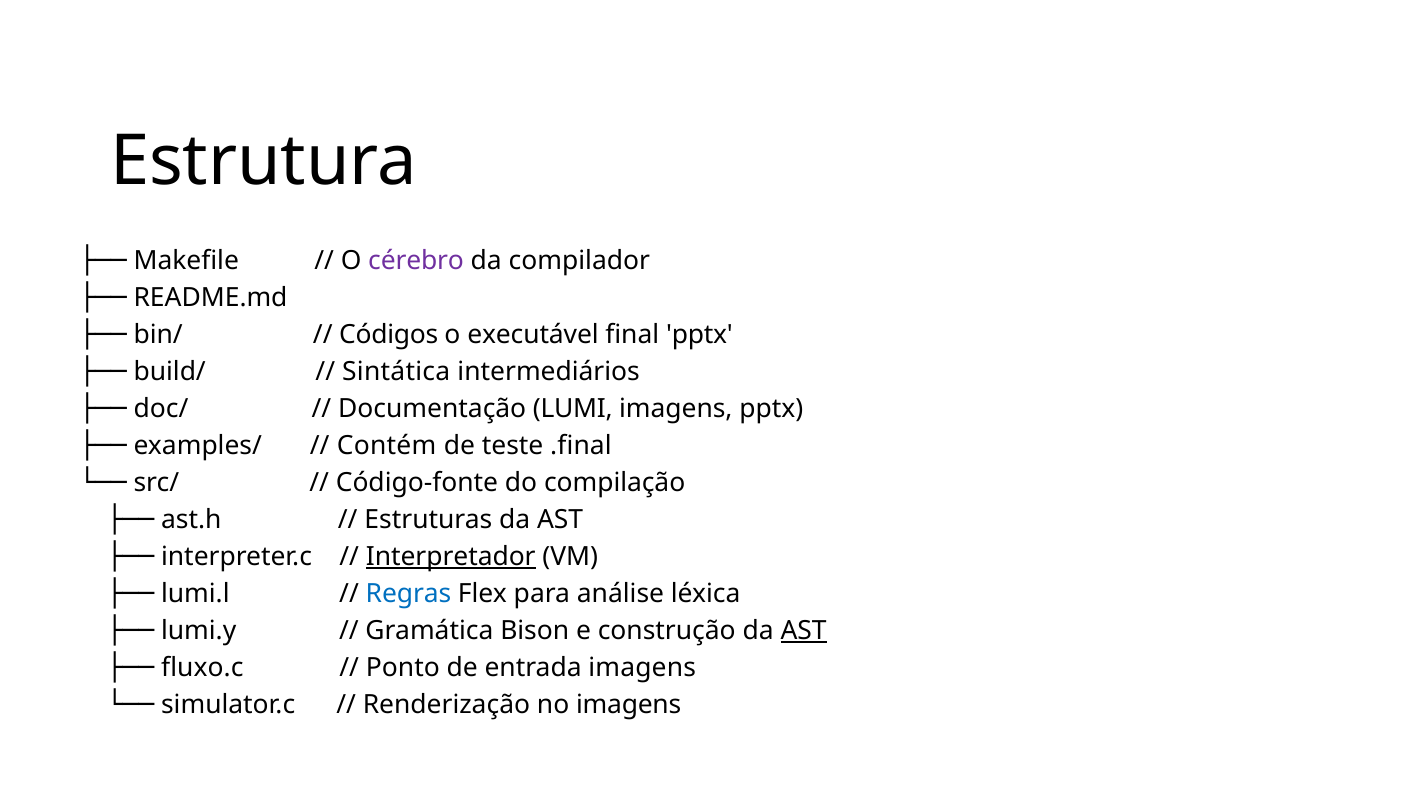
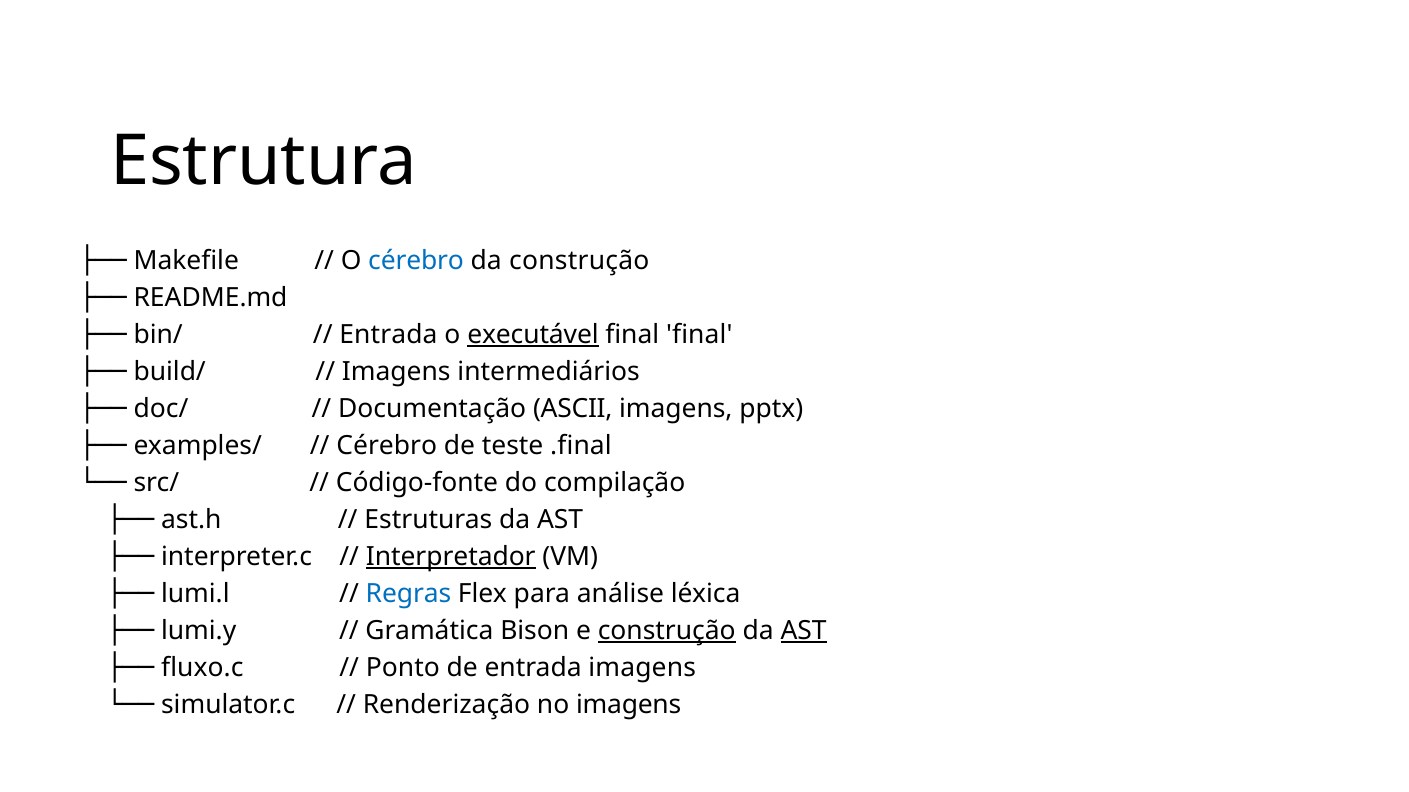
cérebro colour: purple -> blue (416, 261)
da compilador: compilador -> construção (579, 261)
Códigos: Códigos -> Entrada (388, 335)
executável underline: none -> present (533, 335)
final pptx: pptx -> final (699, 335)
Sintática: Sintática -> Imagens (396, 372)
LUMI: LUMI -> ASCII (573, 409)
Contém: Contém -> Cérebro (387, 446)
construção underline: none -> present (667, 631)
